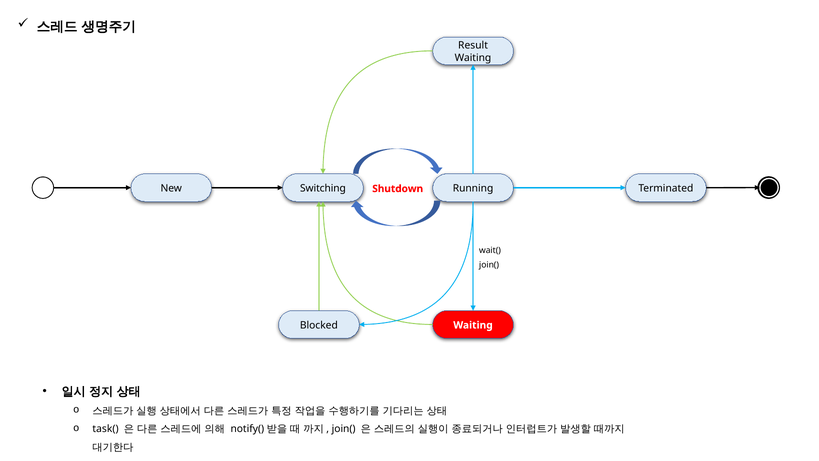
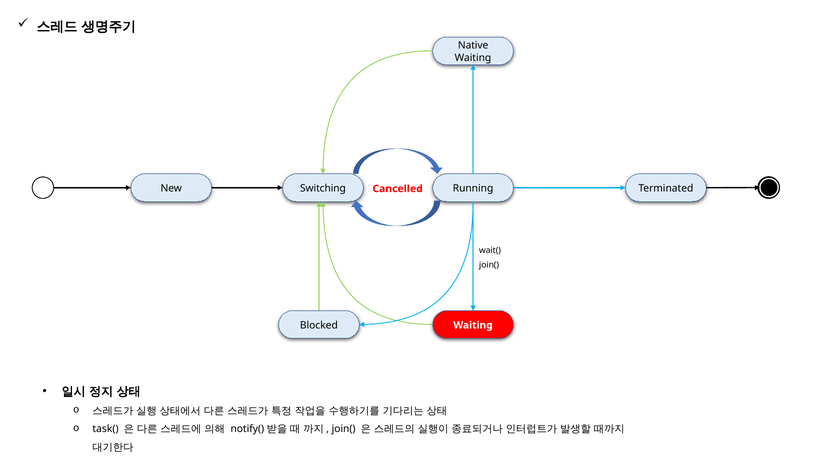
Result: Result -> Native (473, 45)
Shutdown: Shutdown -> Cancelled (398, 189)
